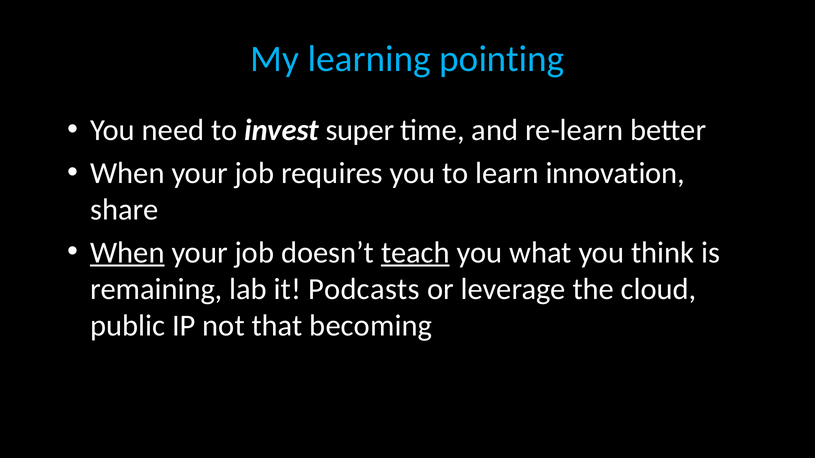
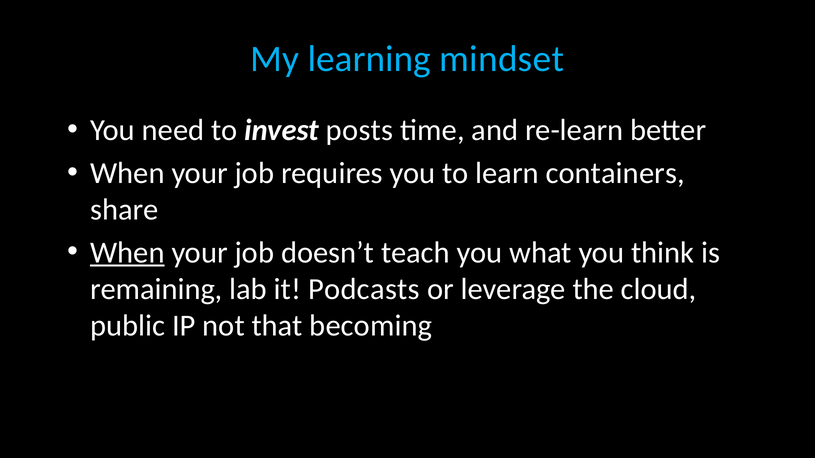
pointing: pointing -> mindset (502, 59)
super: super -> posts (360, 131)
innovation: innovation -> containers (615, 173)
teach underline: present -> none (415, 253)
